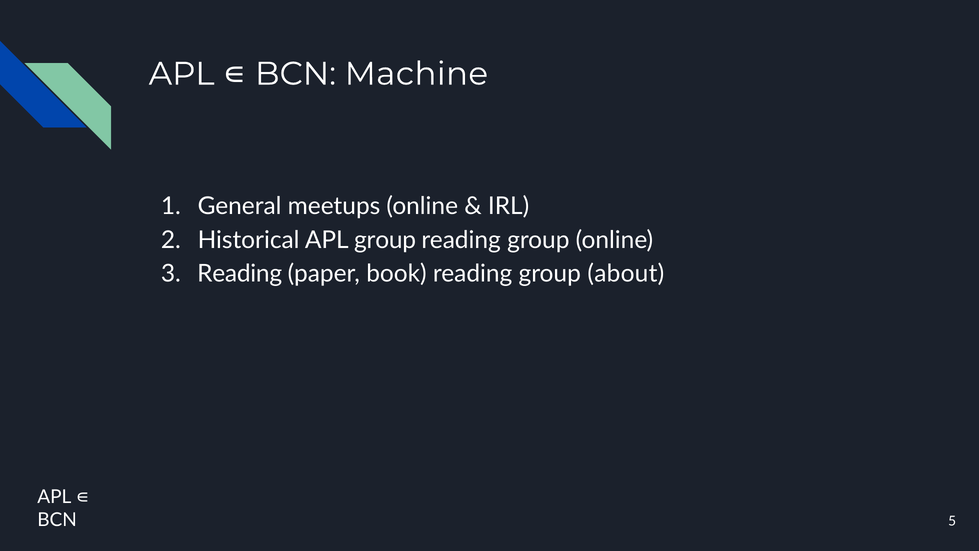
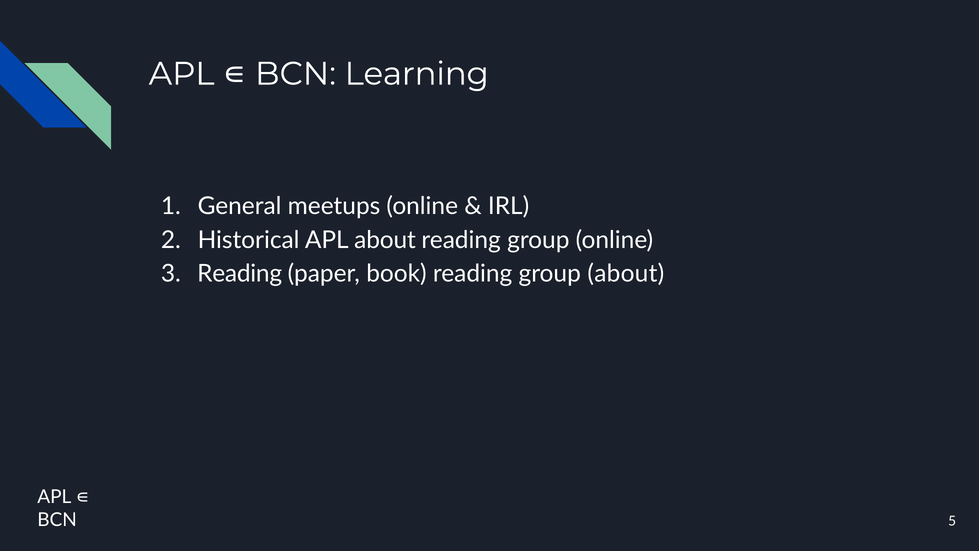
Machine: Machine -> Learning (417, 74)
APL group: group -> about (385, 240)
